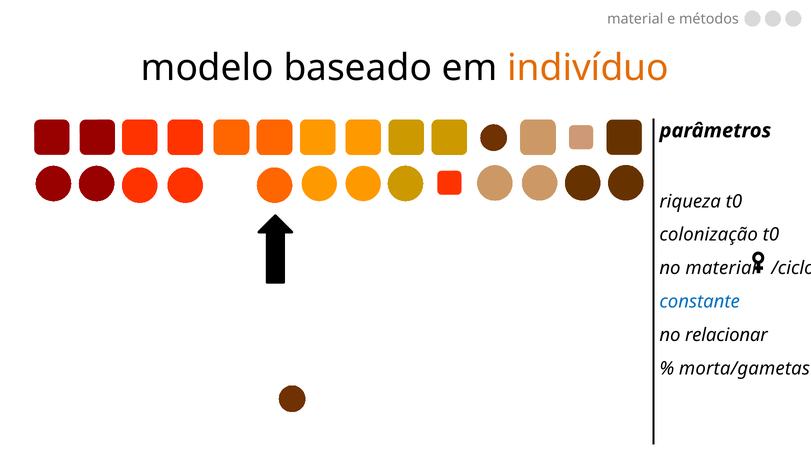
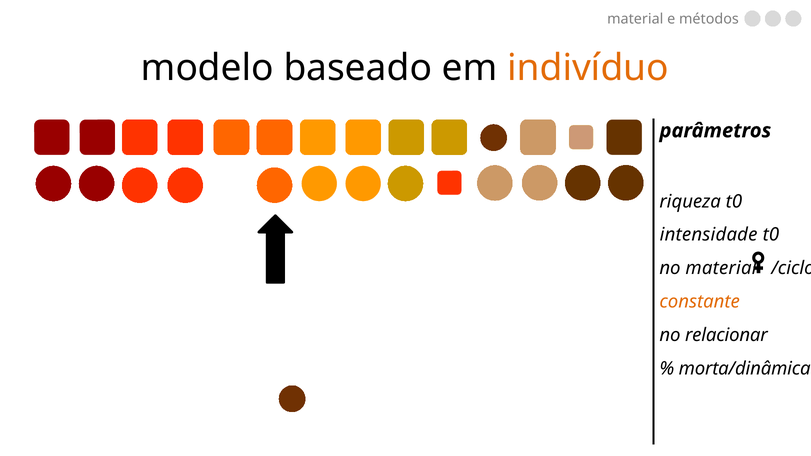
colonização: colonização -> intensidade (709, 235)
constante colour: blue -> orange (700, 302)
morta/gametas: morta/gametas -> morta/dinâmica (745, 369)
